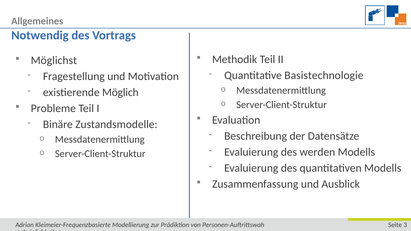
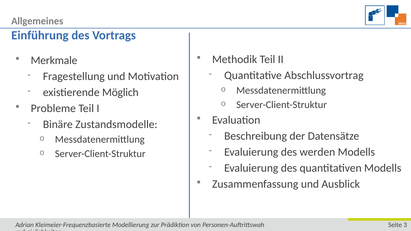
Notwendig: Notwendig -> Einführung (40, 35)
Möglichst: Möglichst -> Merkmale (54, 61)
Basistechnologie: Basistechnologie -> Abschlussvortrag (324, 75)
